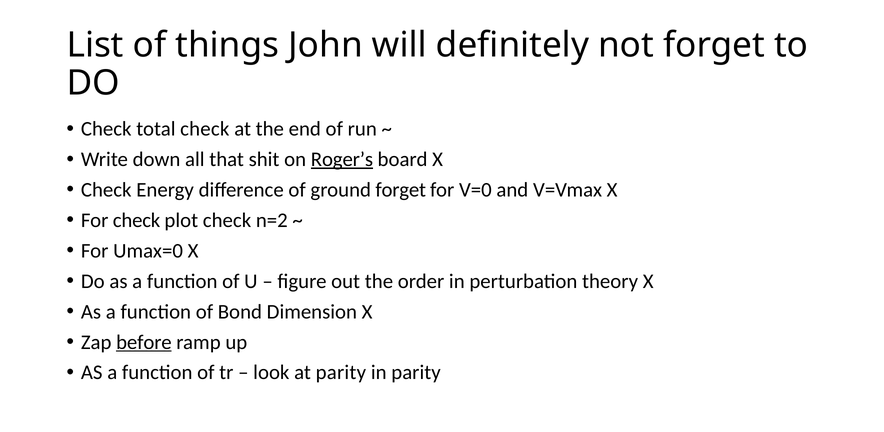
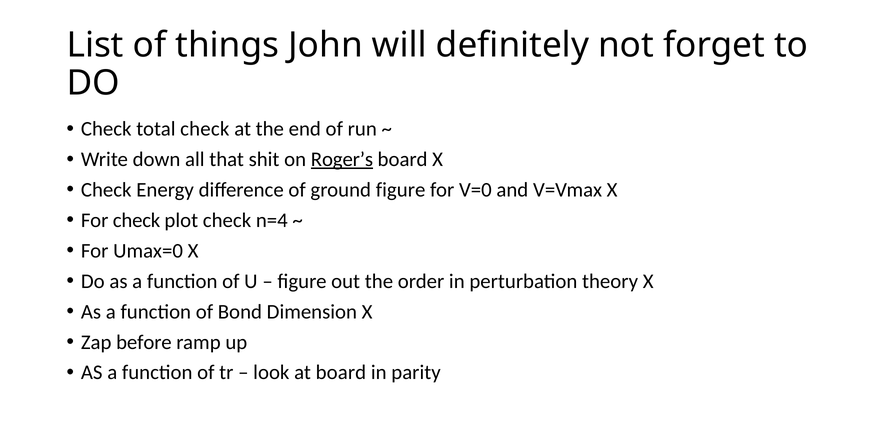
ground forget: forget -> figure (401, 190)
n=2: n=2 -> n=4 (272, 221)
before underline: present -> none (144, 342)
at parity: parity -> board (341, 373)
